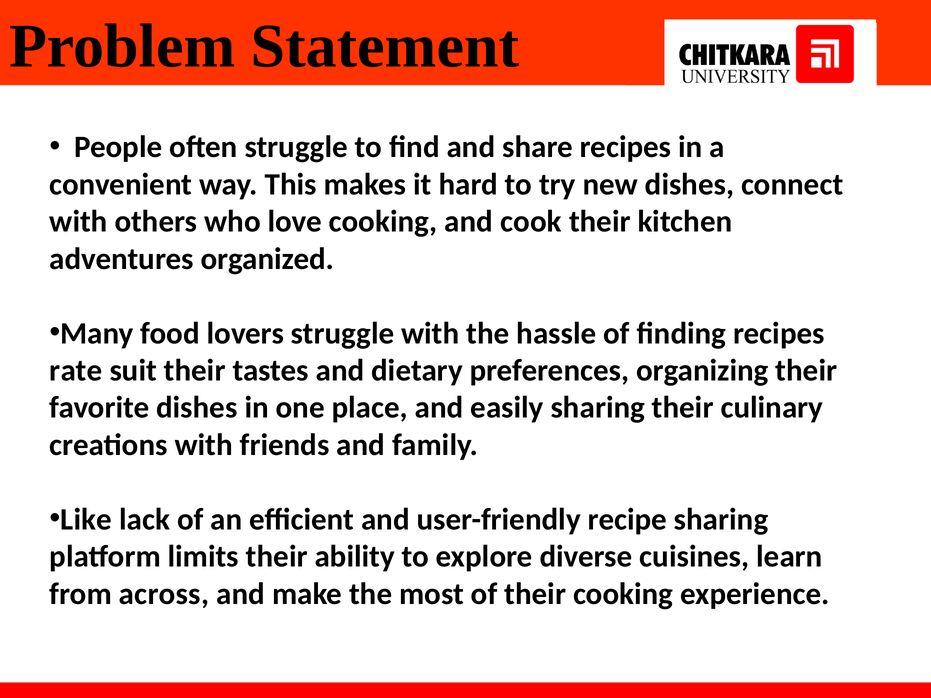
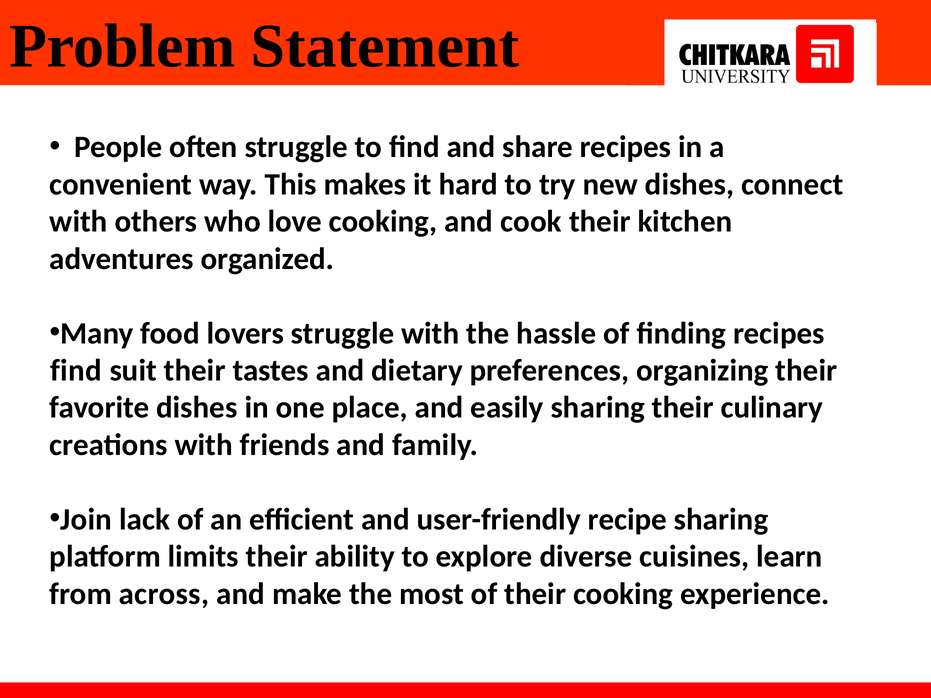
rate: rate -> find (76, 371)
Like: Like -> Join (86, 520)
